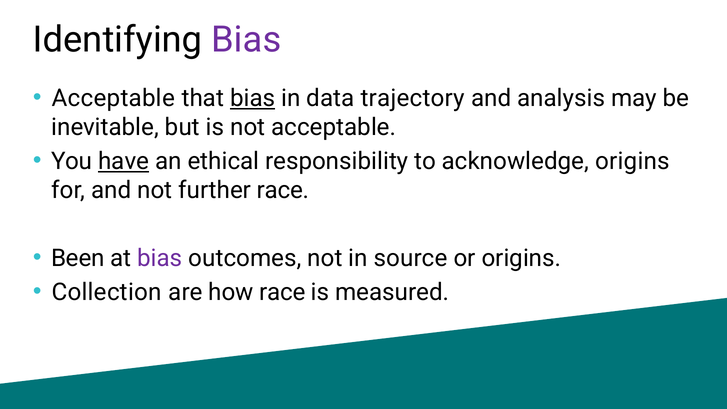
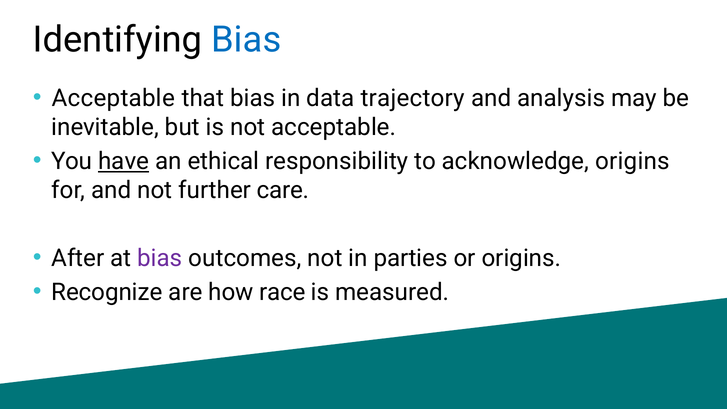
Bias colour: purple -> blue (246, 40)
bias underline: present -> none (253, 98)
further race: race -> care (283, 190)
Been: Been -> After (78, 258)
source: source -> parties (411, 258)
Collection: Collection -> Recognize (107, 292)
